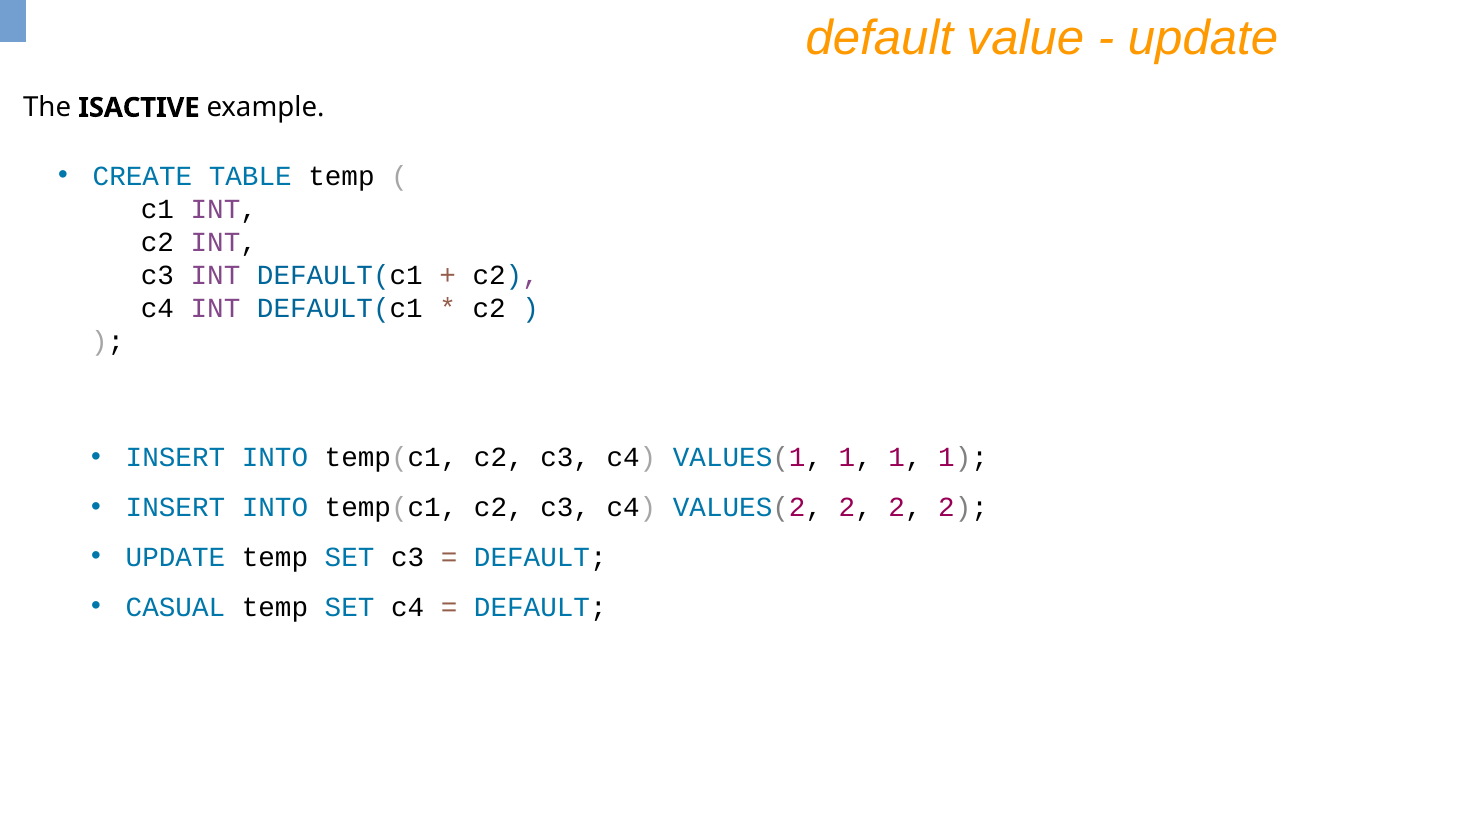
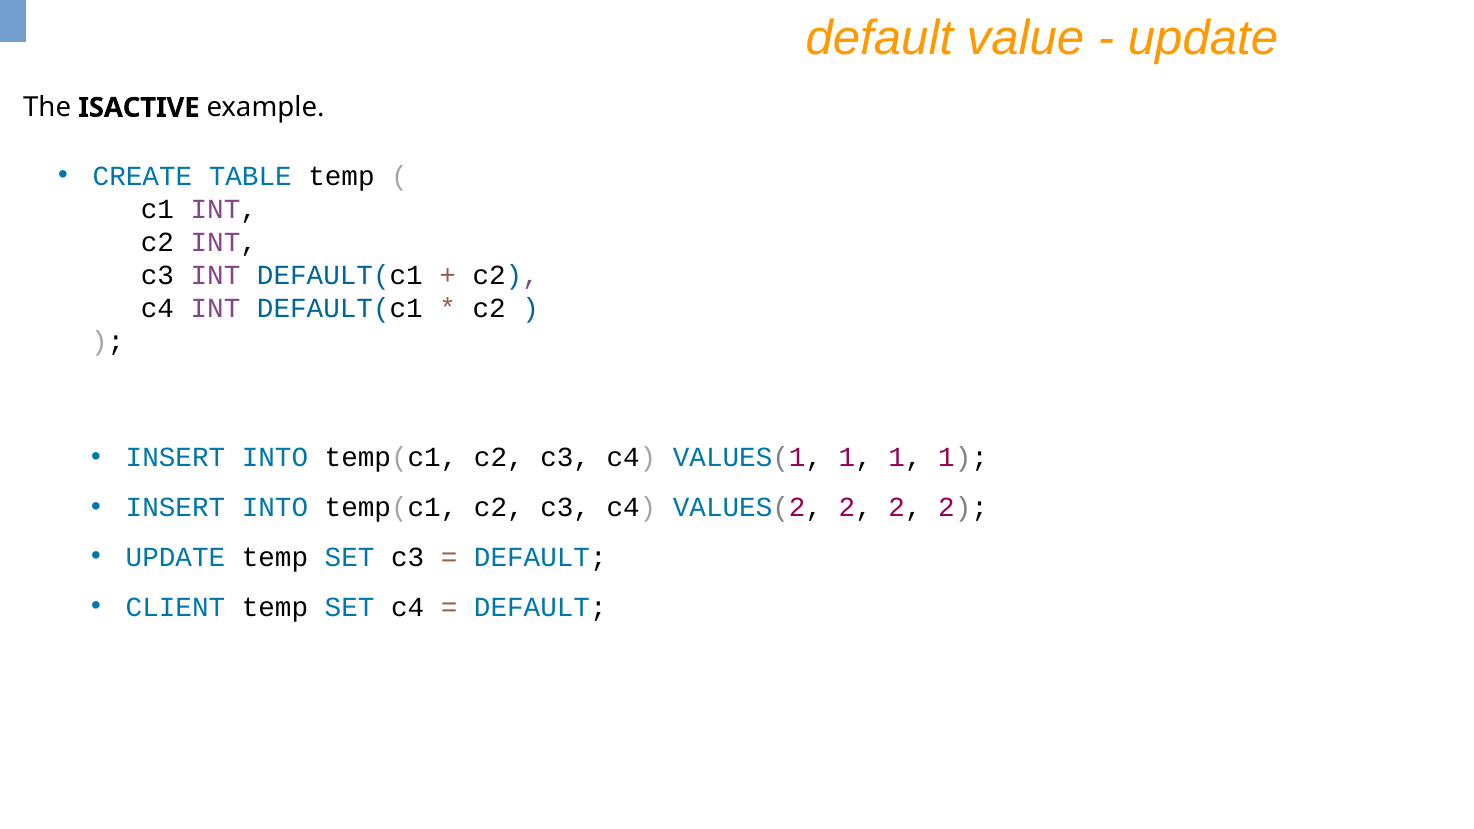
CASUAL: CASUAL -> CLIENT (175, 607)
